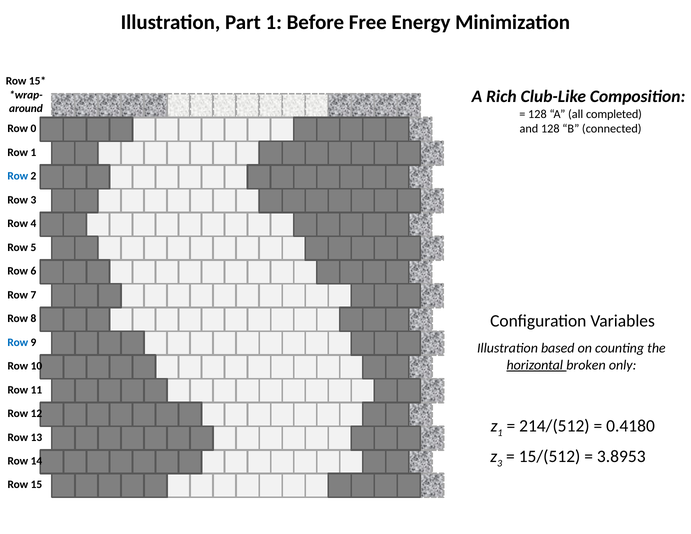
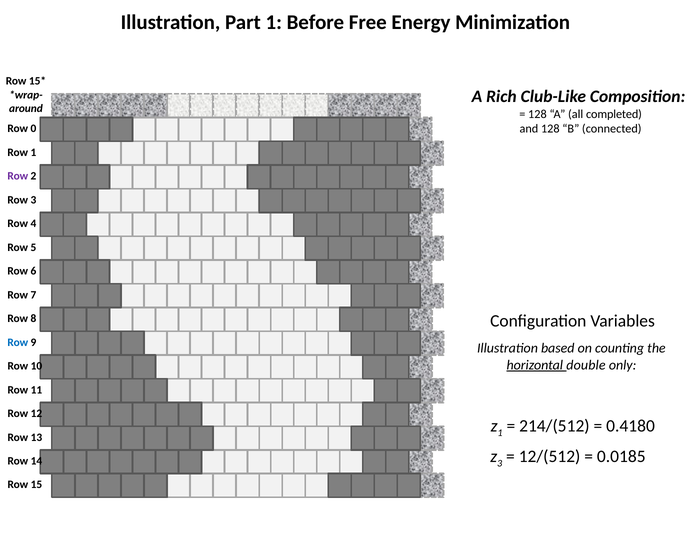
Row colour: blue -> purple (18, 176)
broken: broken -> double (586, 365)
15/(512: 15/(512 -> 12/(512 (550, 456)
3.8953: 3.8953 -> 0.0185 (621, 456)
